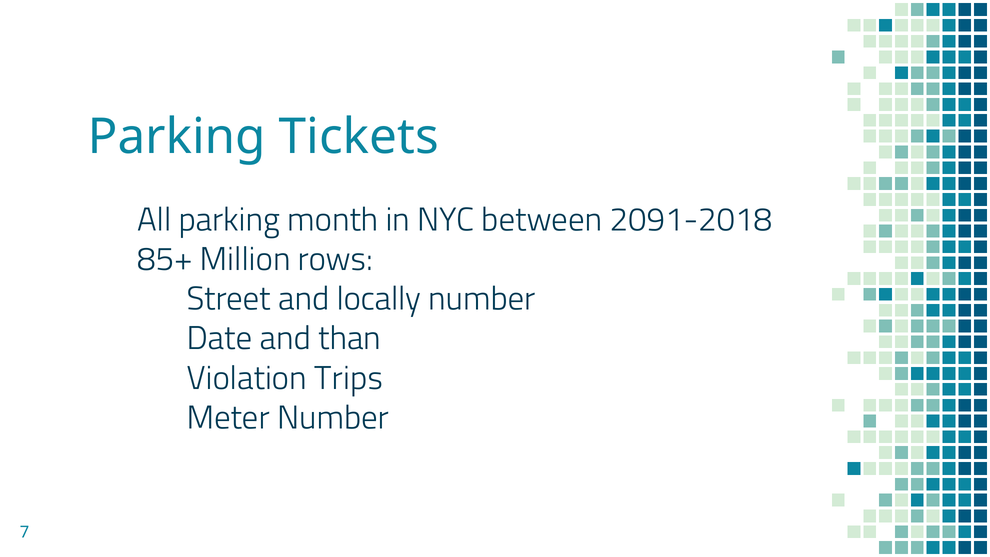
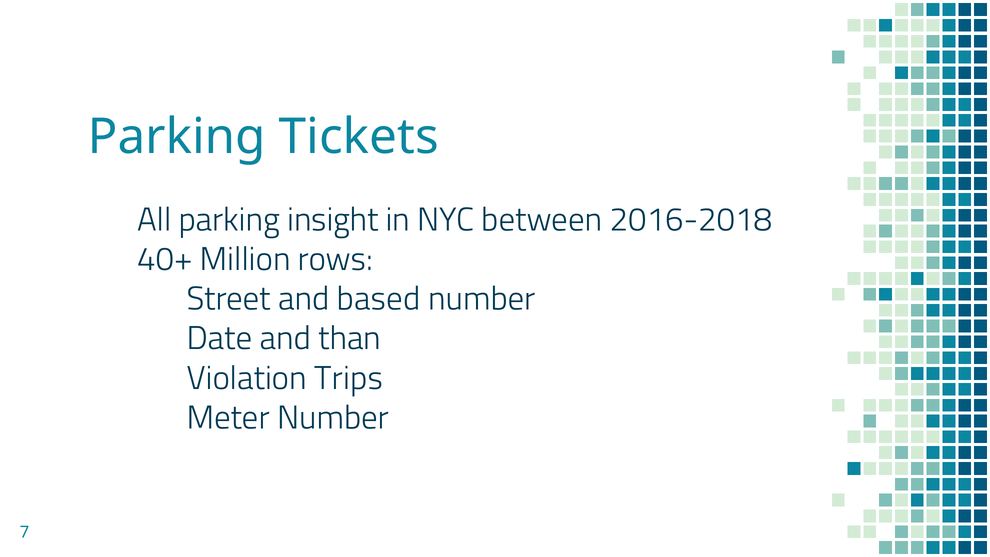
month: month -> insight (333, 220)
2091-2018: 2091-2018 -> 2016-2018 (691, 220)
85+: 85+ -> 40+ (165, 259)
locally: locally -> based (379, 299)
